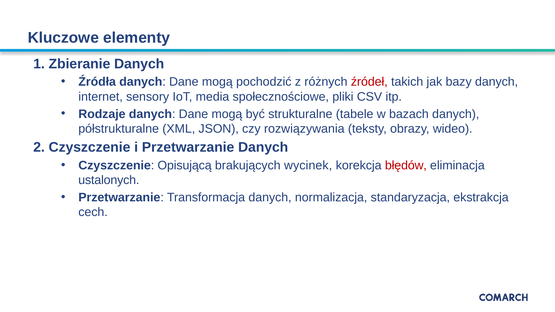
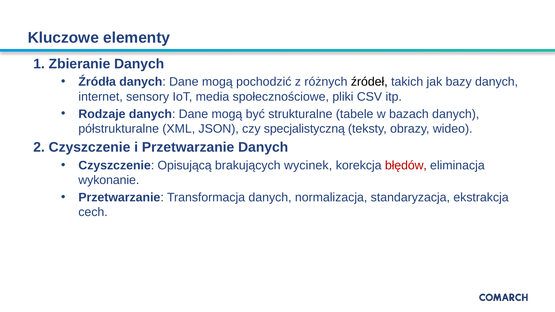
źródeł colour: red -> black (369, 82)
rozwiązywania: rozwiązywania -> specjalistyczną (304, 129)
ustalonych: ustalonych -> wykonanie (109, 180)
